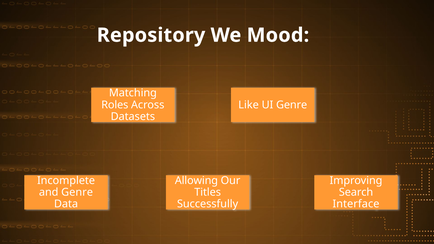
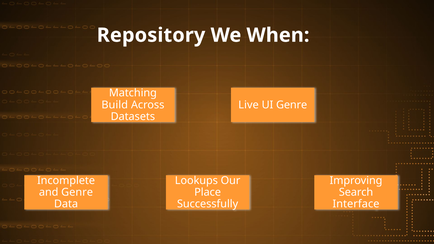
Mood: Mood -> When (278, 35)
Roles: Roles -> Build (115, 105)
Like: Like -> Live (249, 105)
Allowing: Allowing -> Lookups (196, 181)
Titles: Titles -> Place (208, 192)
